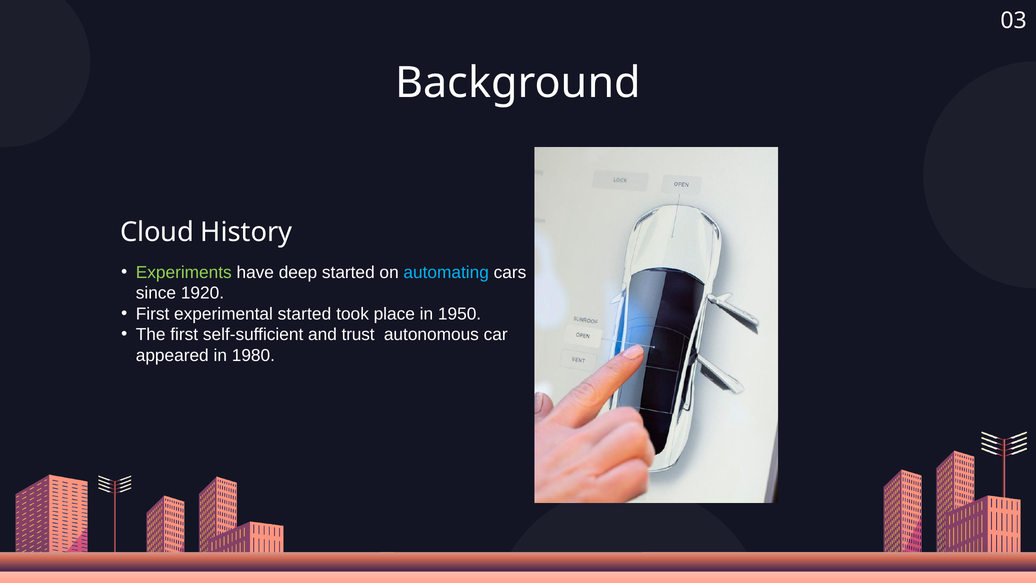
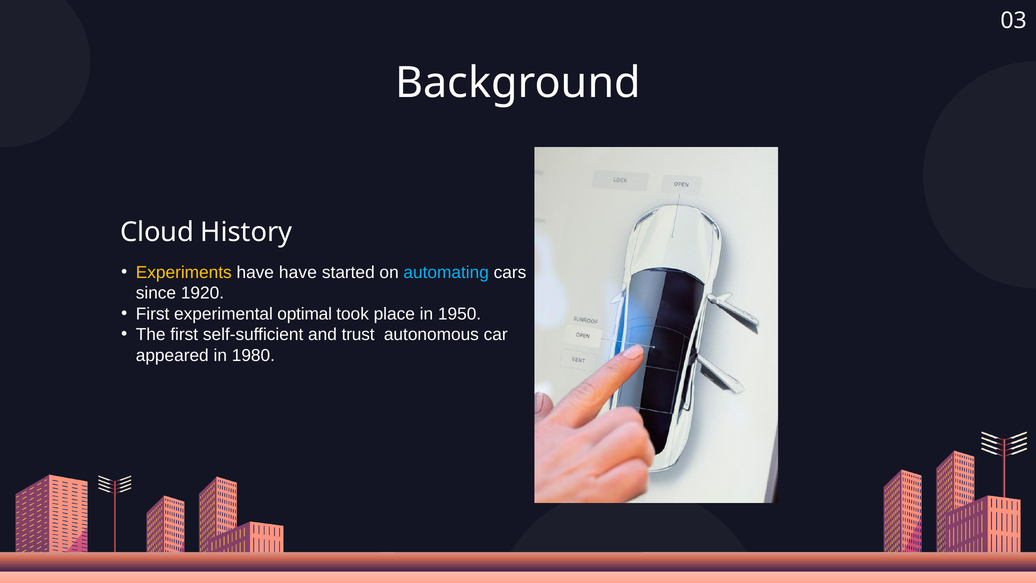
Experiments colour: light green -> yellow (184, 272)
have deep: deep -> have (298, 272)
experimental started: started -> optimal (305, 314)
